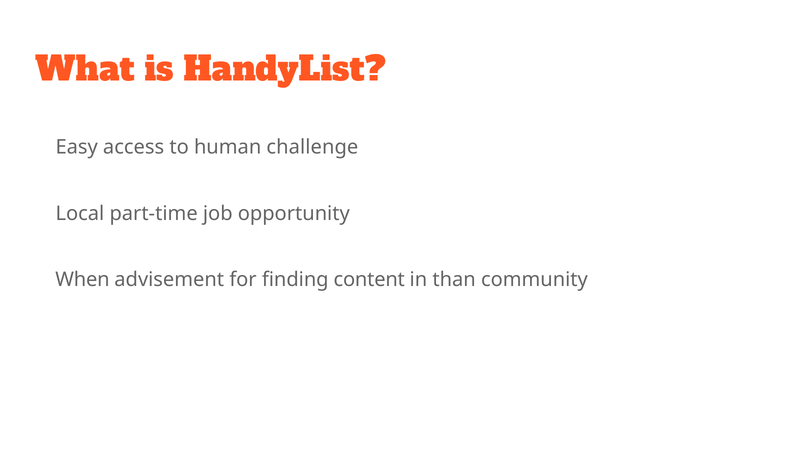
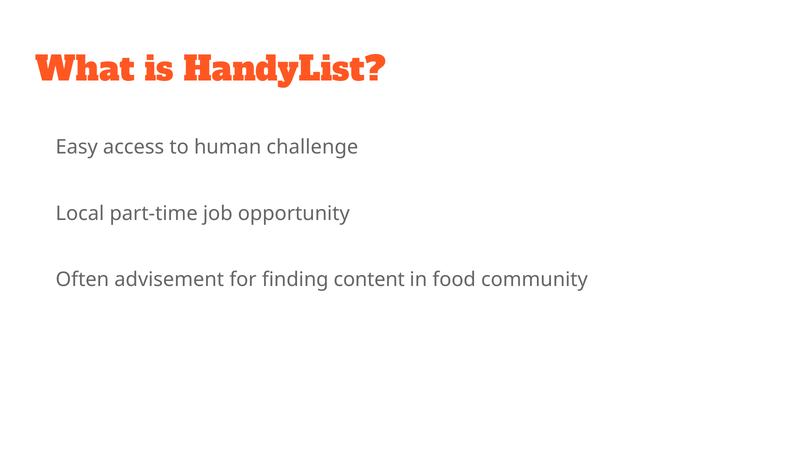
When: When -> Often (82, 279)
than: than -> food (454, 279)
